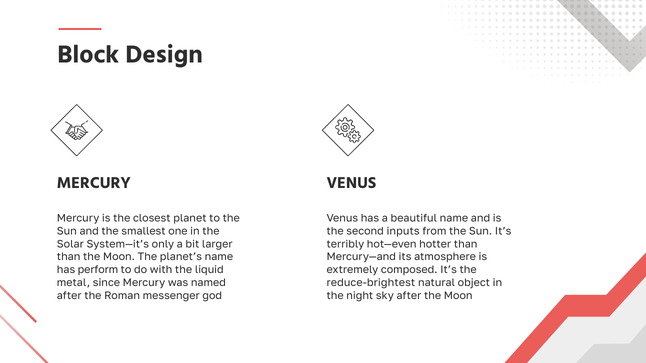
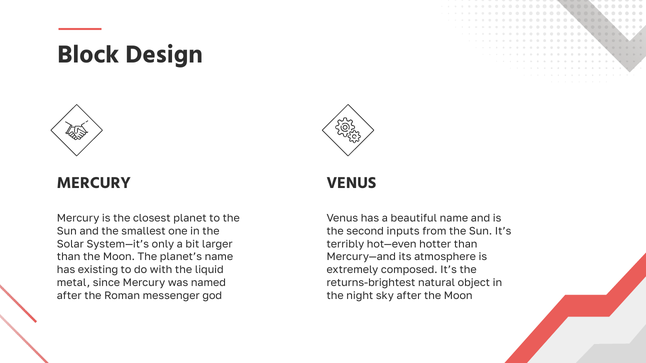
perform: perform -> existing (98, 270)
reduce-brightest: reduce-brightest -> returns-brightest (371, 283)
